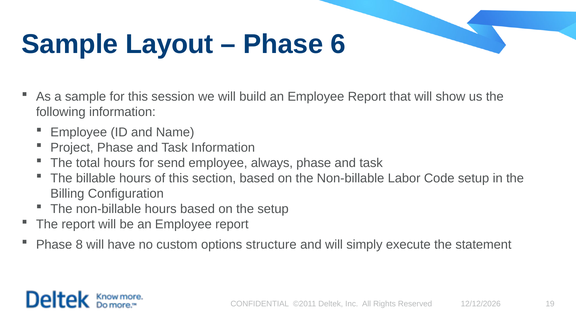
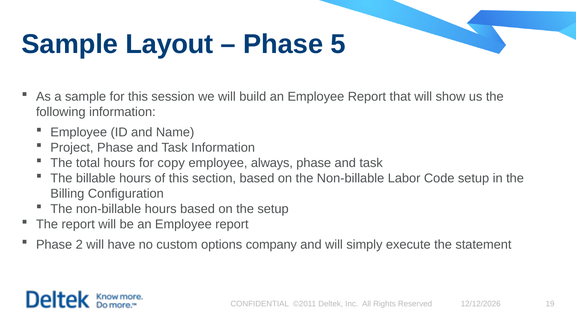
6: 6 -> 5 (338, 44)
send: send -> copy (171, 163)
8: 8 -> 2 (79, 245)
structure: structure -> company (271, 245)
